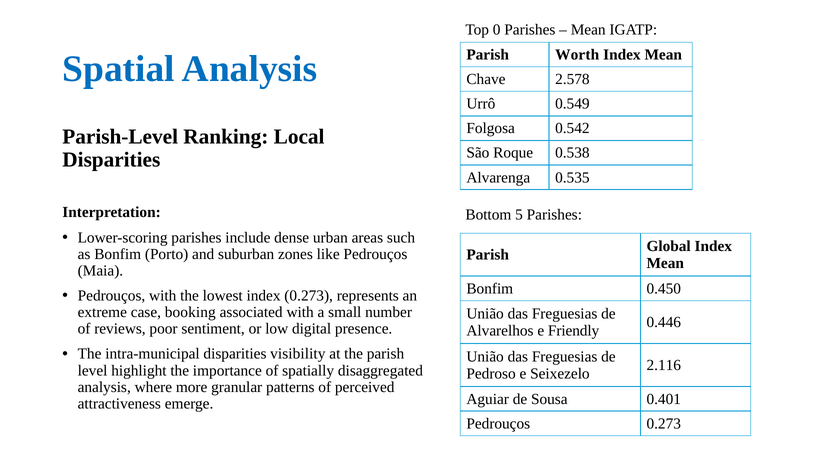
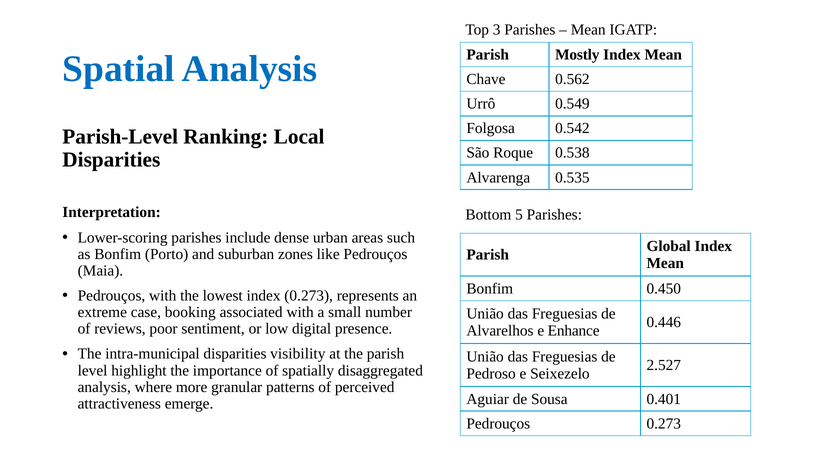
0: 0 -> 3 (497, 30)
Worth: Worth -> Mostly (577, 55)
2.578: 2.578 -> 0.562 (572, 79)
Friendly: Friendly -> Enhance (574, 331)
2.116: 2.116 -> 2.527 (664, 365)
